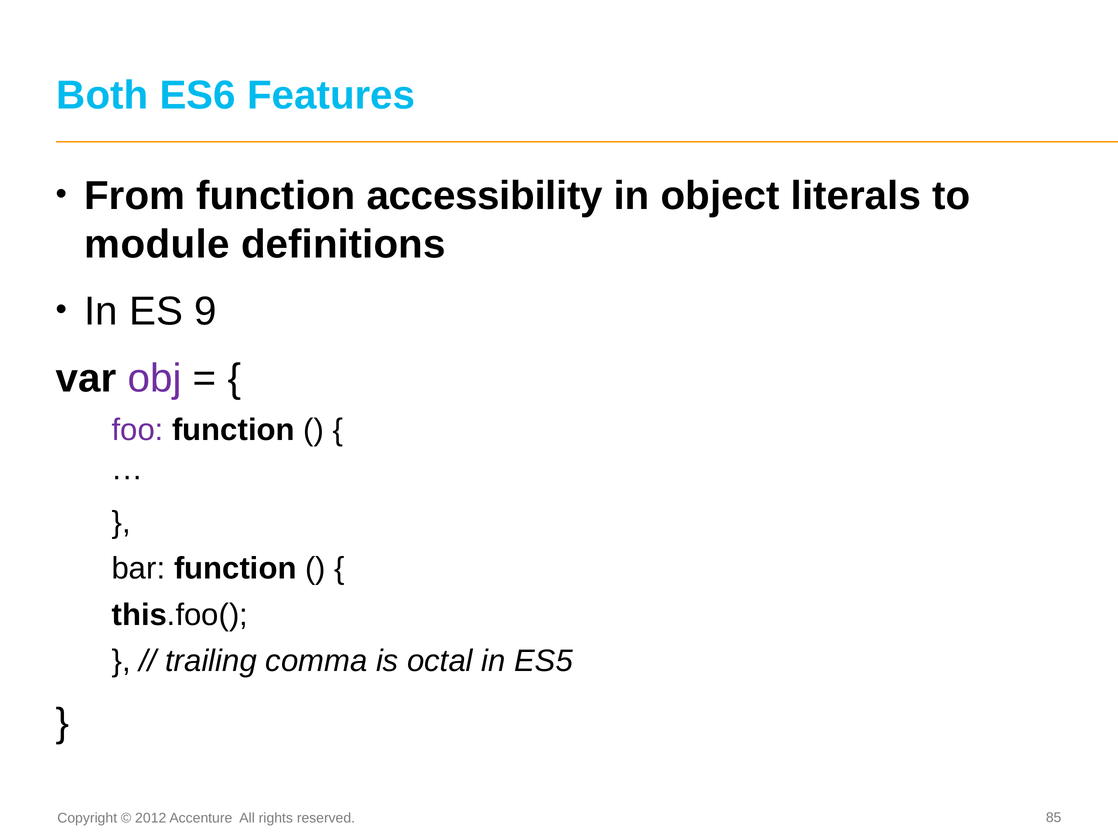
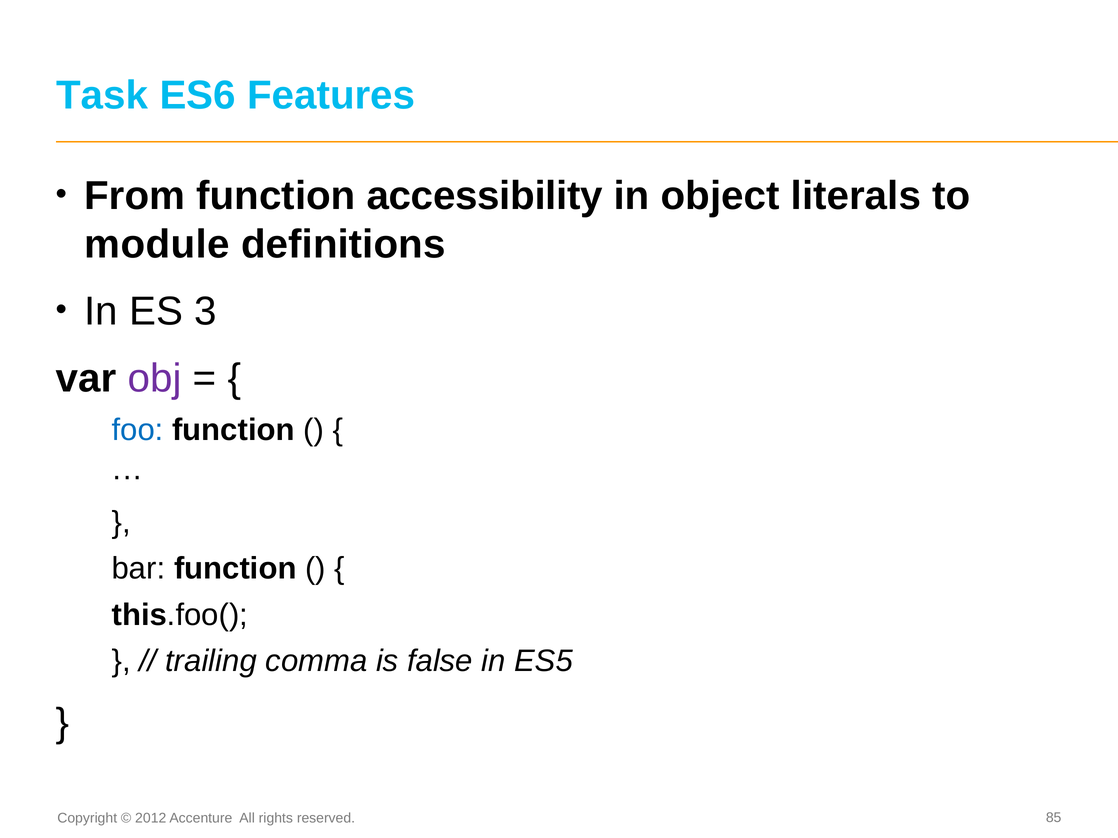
Both: Both -> Task (102, 95)
9: 9 -> 3 (205, 312)
foo colour: purple -> blue (138, 430)
octal: octal -> false (440, 661)
